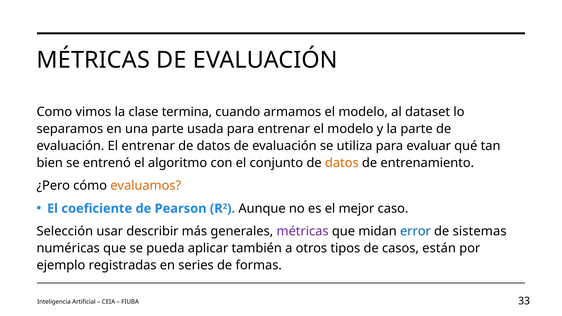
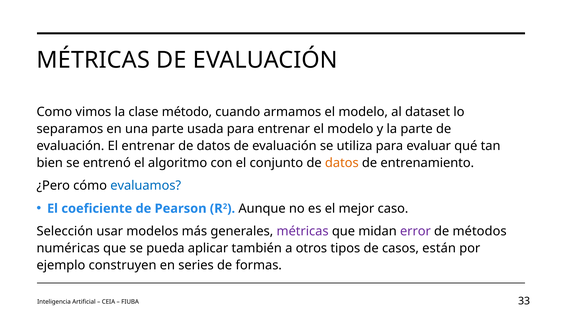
termina: termina -> método (187, 112)
evaluamos colour: orange -> blue (146, 186)
describir: describir -> modelos (152, 231)
error colour: blue -> purple (415, 231)
sistemas: sistemas -> métodos (480, 231)
registradas: registradas -> construyen (123, 265)
